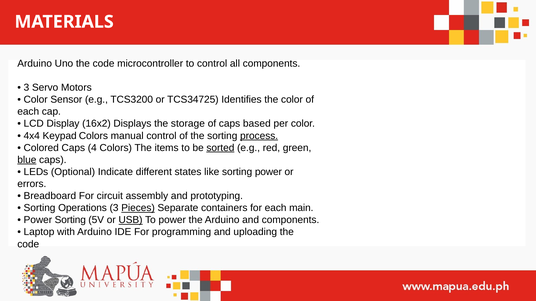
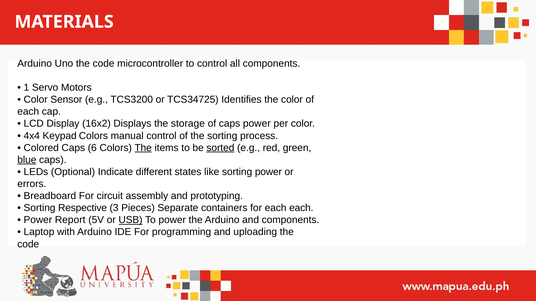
3: 3 -> 1 (26, 88)
caps based: based -> power (257, 124)
process underline: present -> none (259, 136)
4: 4 -> 6 (92, 148)
The underline: none -> present (143, 148)
Operations: Operations -> Respective (83, 208)
Pieces underline: present -> none (138, 208)
each main: main -> each (301, 208)
Power Sorting: Sorting -> Report (70, 220)
